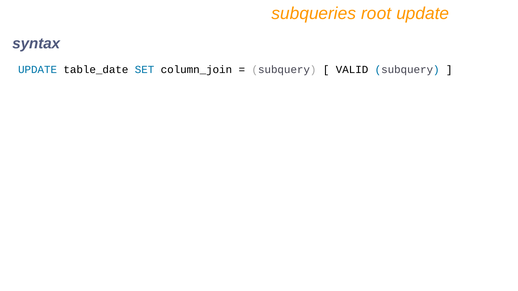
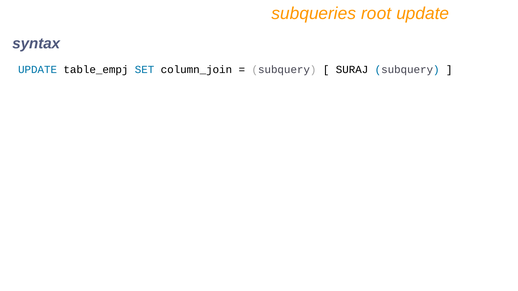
table_date: table_date -> table_empj (96, 70)
VALID: VALID -> SURAJ (352, 70)
